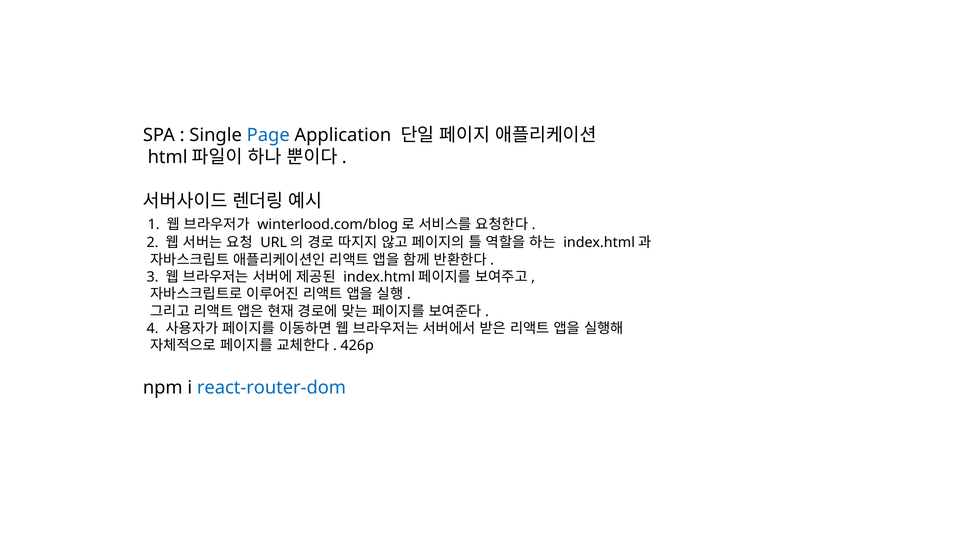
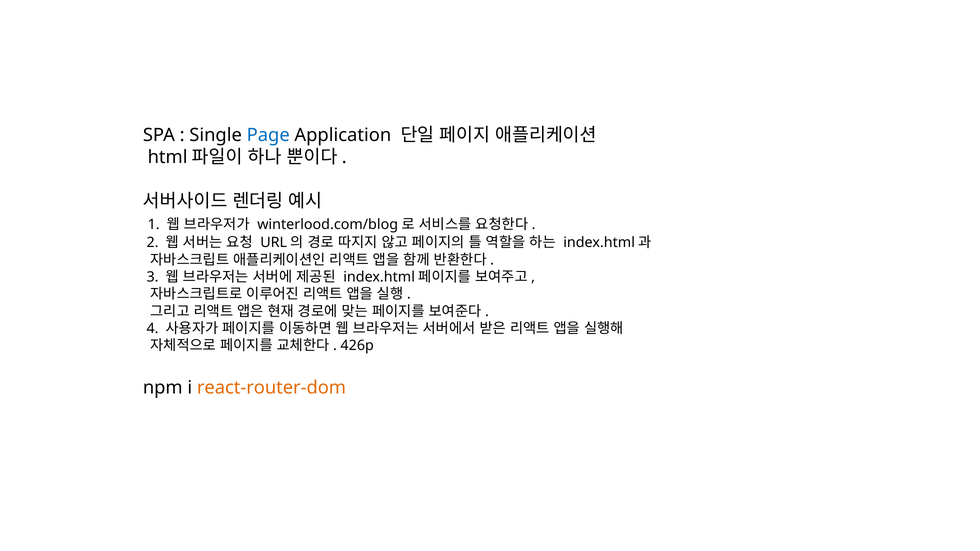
react-router-dom colour: blue -> orange (271, 388)
